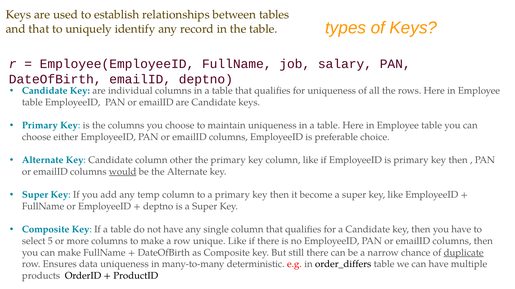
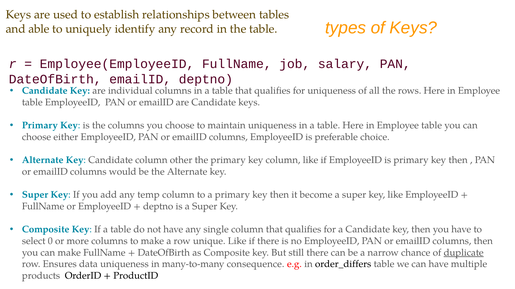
and that: that -> able (39, 29)
would underline: present -> none (123, 172)
5: 5 -> 0 (50, 242)
deterministic: deterministic -> consequence (256, 265)
